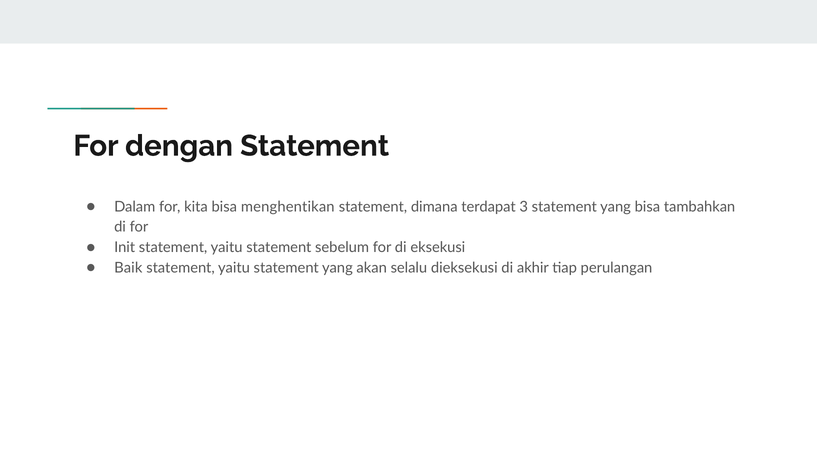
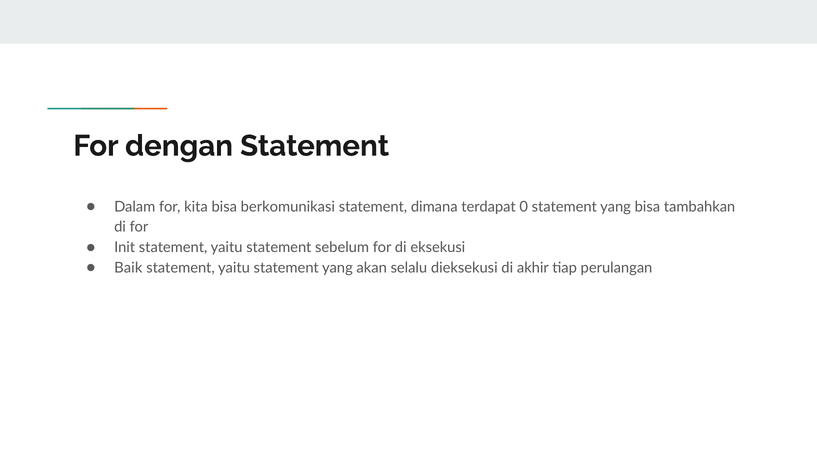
menghentikan: menghentikan -> berkomunikasi (288, 206)
3: 3 -> 0 (524, 206)
